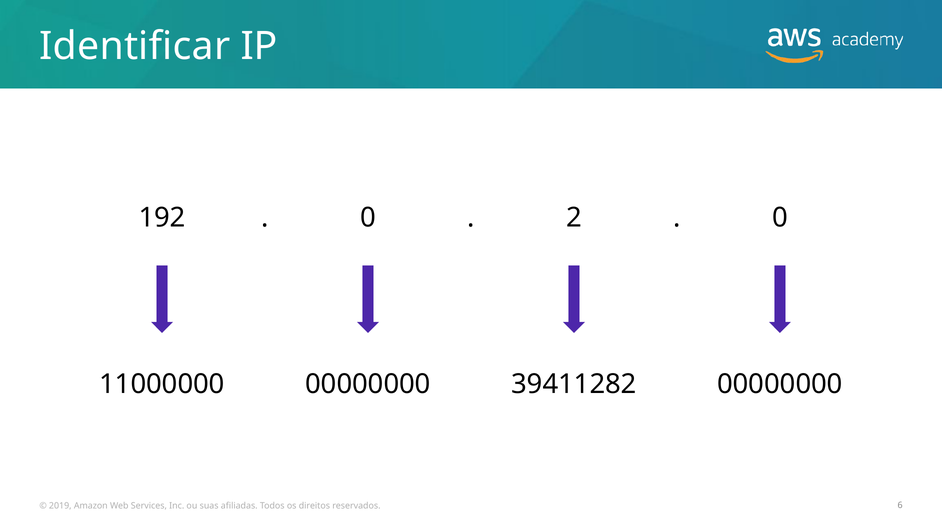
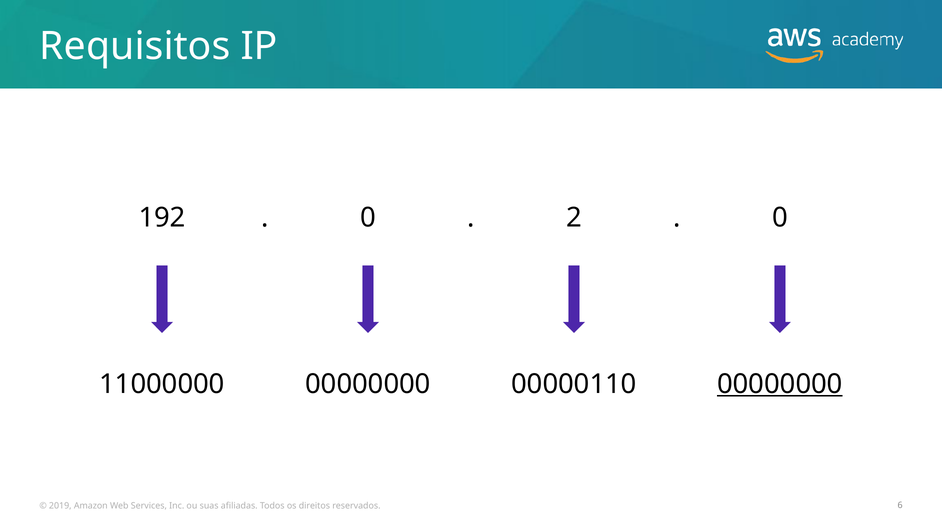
Identificar: Identificar -> Requisitos (135, 46)
39411282: 39411282 -> 00000110 (574, 384)
00000000 underline: none -> present (780, 384)
